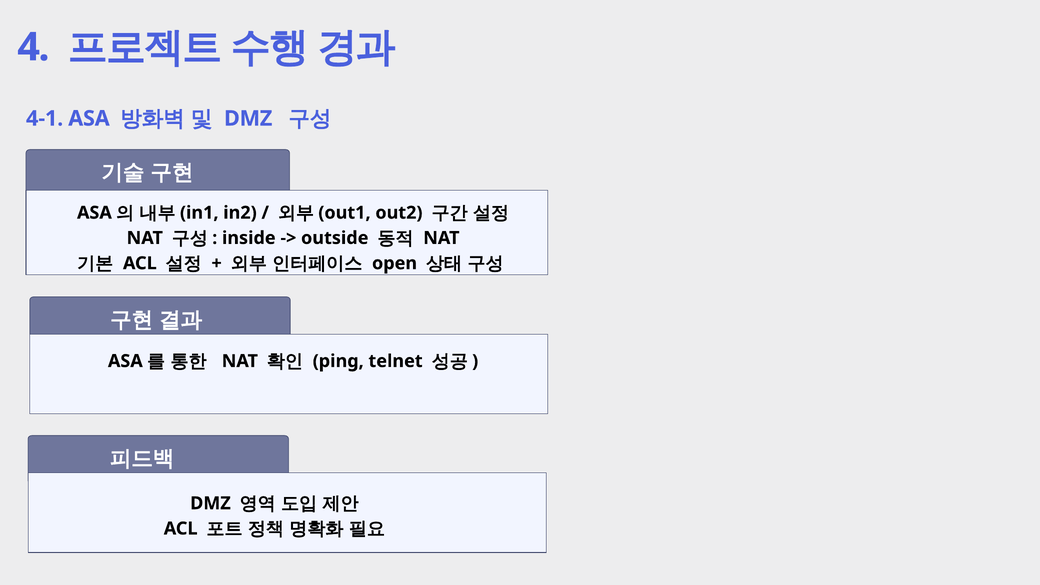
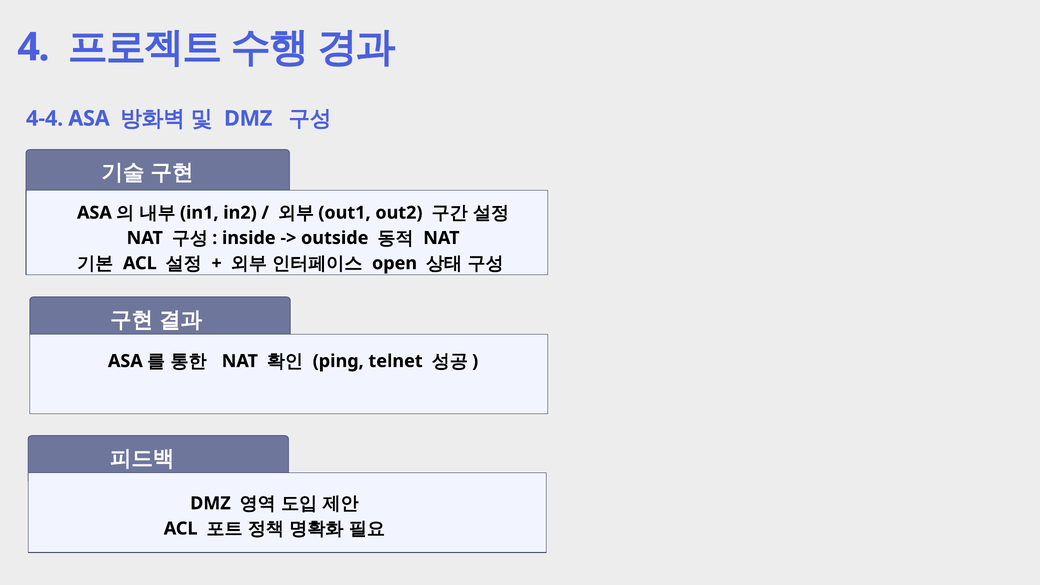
4-1: 4-1 -> 4-4 (45, 118)
